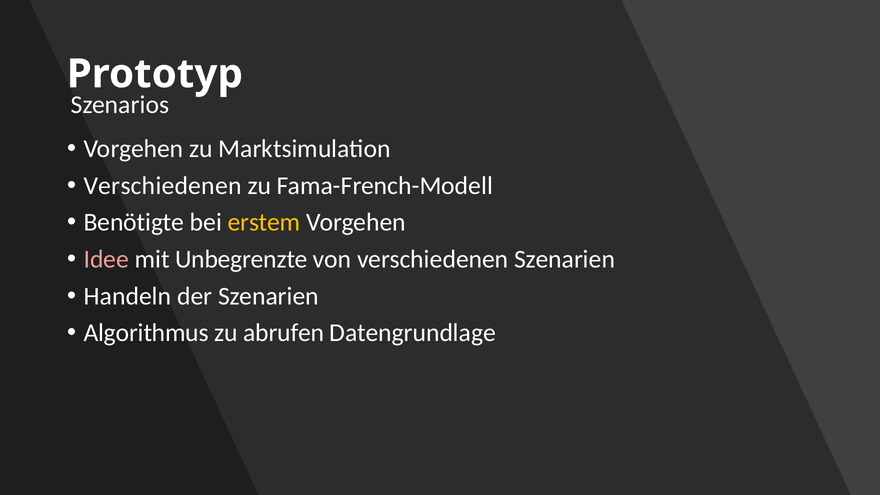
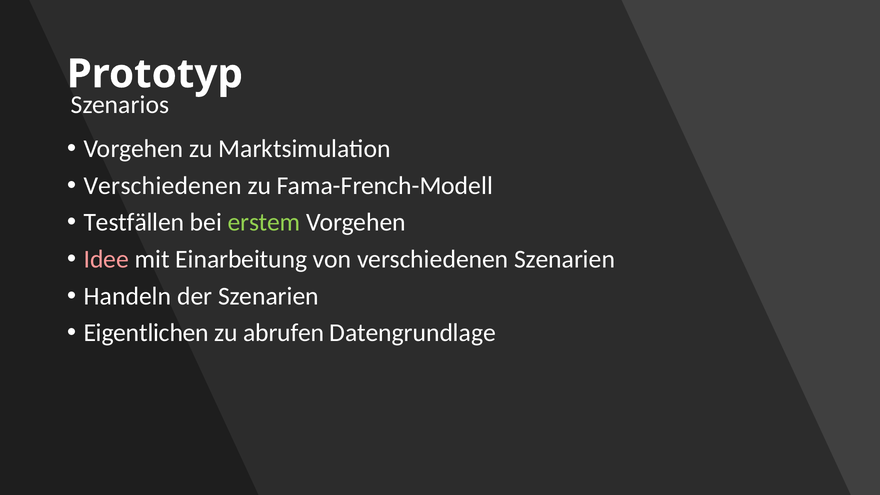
Benötigte: Benötigte -> Testfällen (134, 222)
erstem colour: yellow -> light green (264, 222)
Unbegrenzte: Unbegrenzte -> Einarbeitung (241, 259)
Algorithmus: Algorithmus -> Eigentlichen (146, 333)
